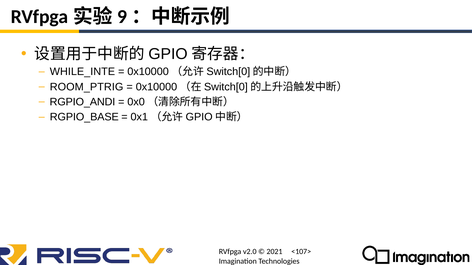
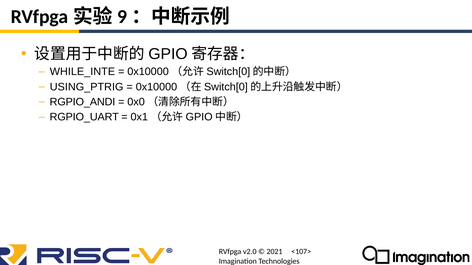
ROOM_PTRIG: ROOM_PTRIG -> USING_PTRIG (87, 87)
RGPIO_BASE: RGPIO_BASE -> RGPIO_UART (84, 117)
